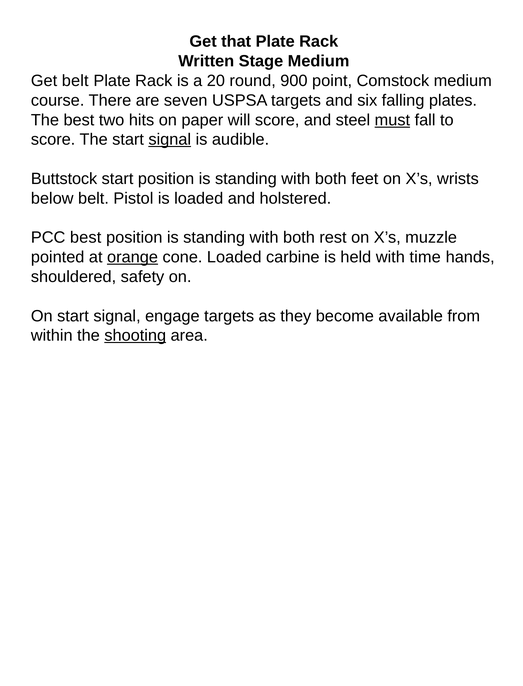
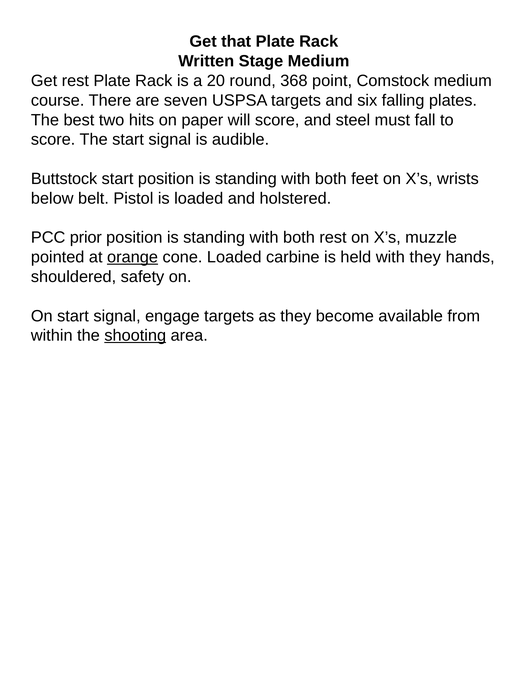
Get belt: belt -> rest (75, 81)
900: 900 -> 368 (294, 81)
must underline: present -> none (392, 120)
signal underline: present -> none (170, 140)
PCC best: best -> prior (86, 238)
with time: time -> they (425, 257)
